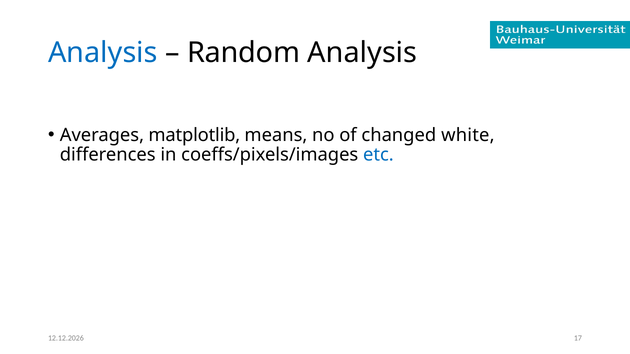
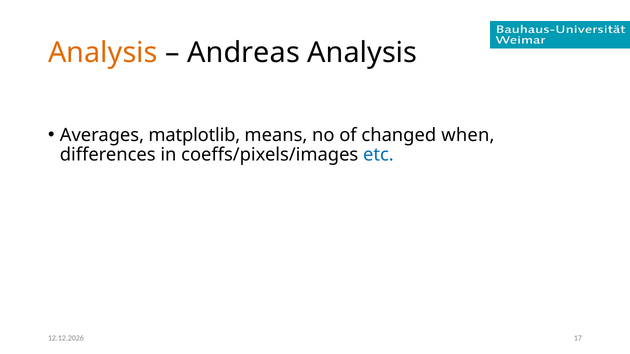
Analysis colour: blue -> orange (103, 53)
Random: Random -> Andreas (243, 53)
white: white -> when (468, 135)
